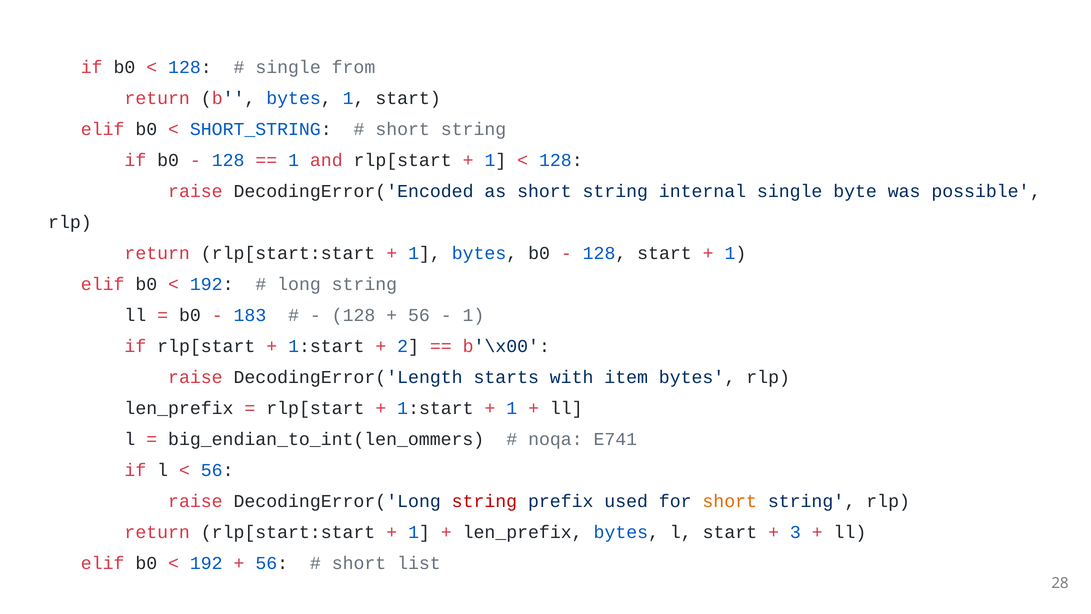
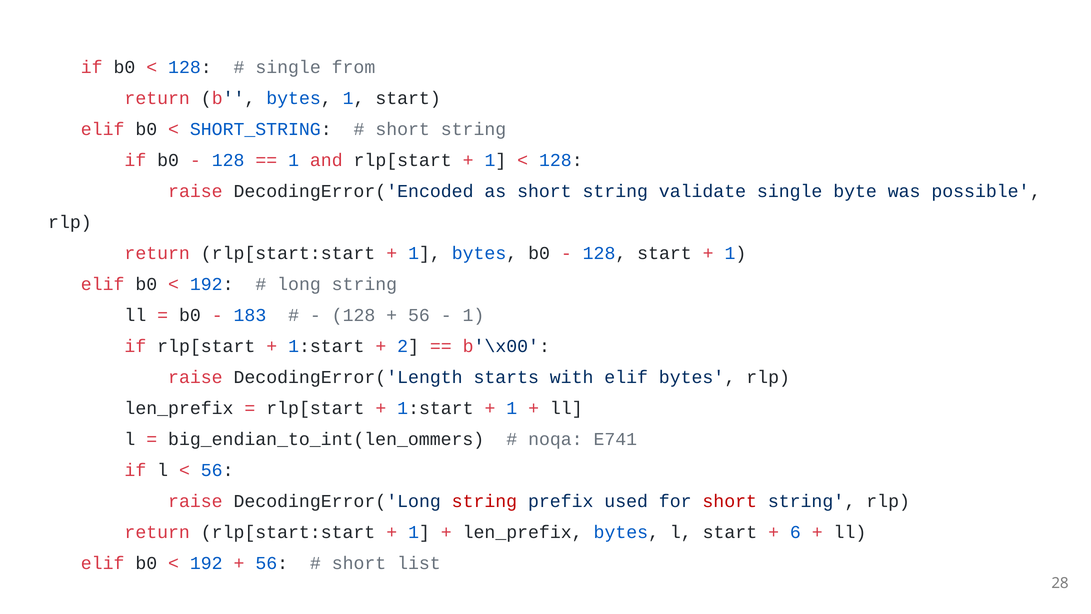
internal: internal -> validate (702, 191)
with item: item -> elif (626, 377)
short colour: orange -> red (730, 501)
3: 3 -> 6 (795, 532)
